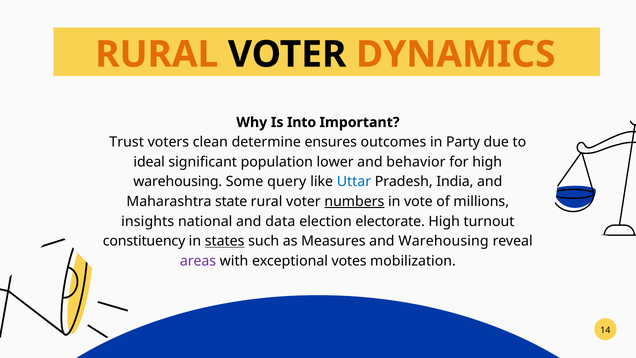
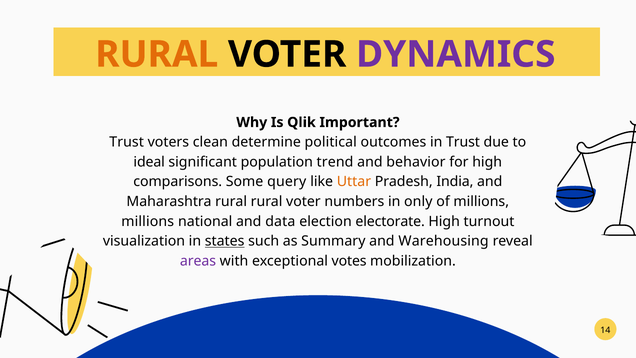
DYNAMICS colour: orange -> purple (456, 54)
Into: Into -> Qlik (301, 122)
ensures: ensures -> political (331, 142)
in Party: Party -> Trust (463, 142)
lower: lower -> trend (335, 162)
warehousing: warehousing -> comparisons (178, 182)
Uttar colour: blue -> orange (354, 182)
Maharashtra state: state -> rural (231, 201)
numbers underline: present -> none (354, 201)
vote: vote -> only (418, 201)
insights: insights -> millions (148, 221)
constituency: constituency -> visualization (144, 241)
Measures: Measures -> Summary (333, 241)
